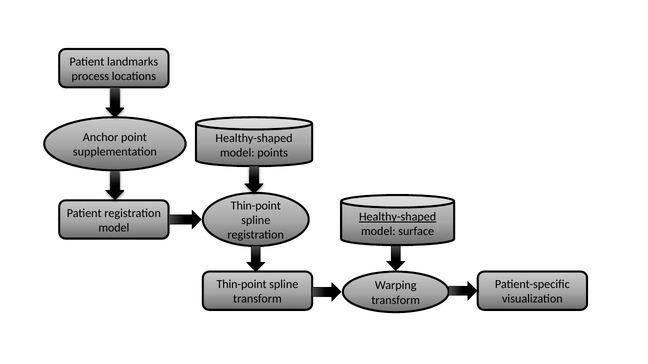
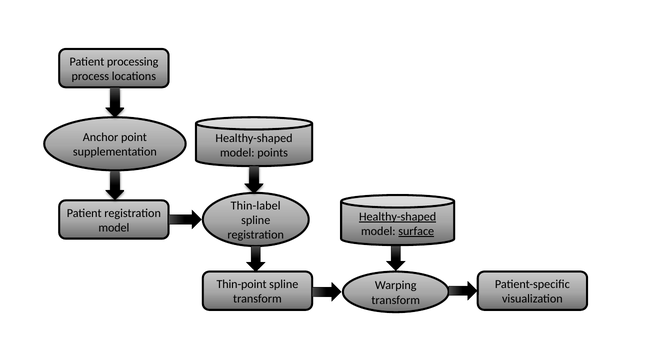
landmarks: landmarks -> processing (133, 62)
Thin-point: Thin-point -> Thin-label (256, 206)
surface underline: none -> present (416, 232)
